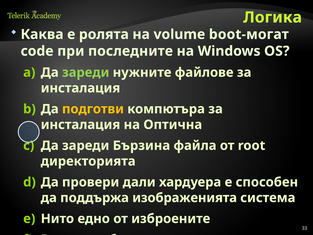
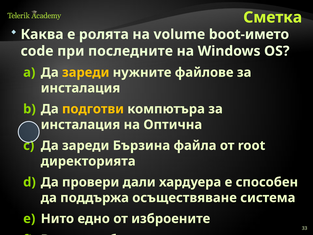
Логика: Логика -> Сметка (273, 17)
boot-могат: boot-могат -> boot-името (249, 34)
зареди colour: light green -> yellow (86, 72)
изображенията: изображенията -> осъществяване (185, 198)
